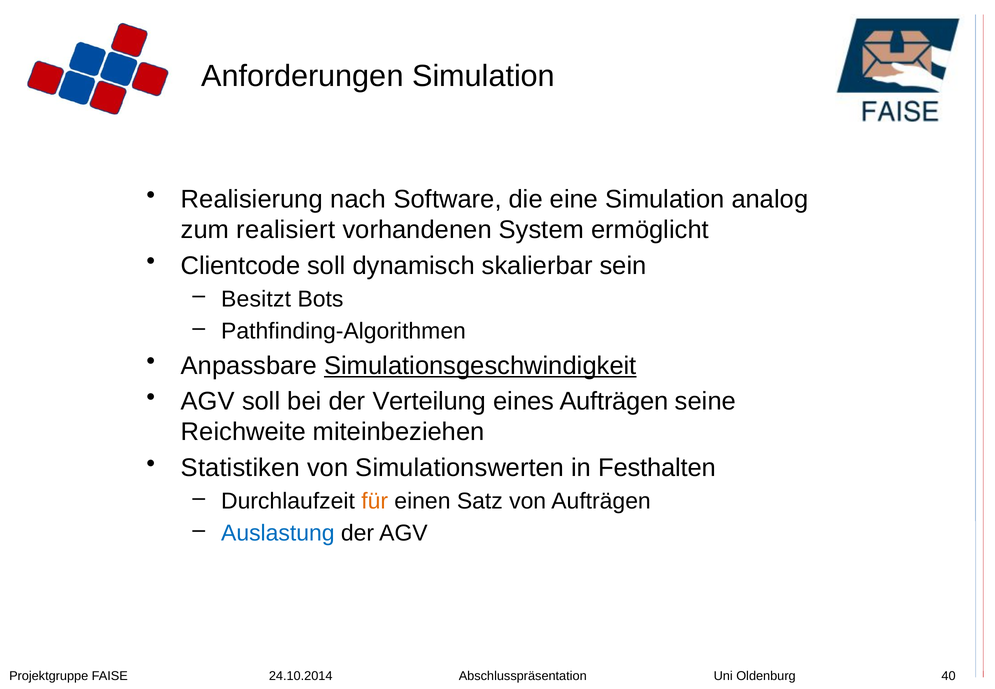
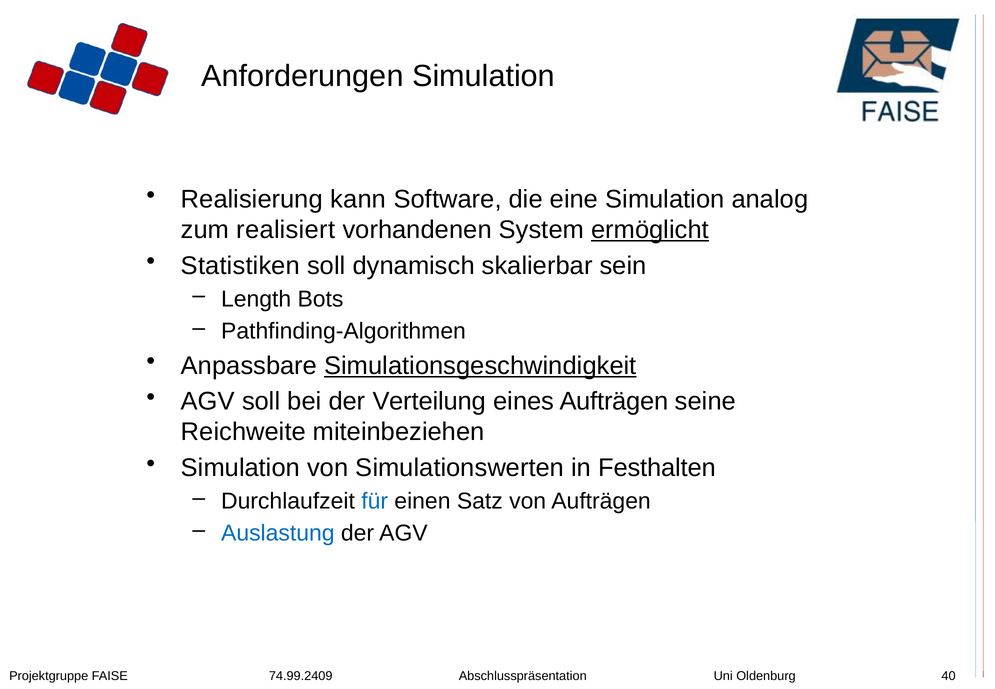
nach: nach -> kann (358, 199)
ermöglicht underline: none -> present (650, 230)
Clientcode: Clientcode -> Statistiken (240, 266)
Besitzt: Besitzt -> Length (256, 299)
Statistiken: Statistiken -> Simulation (240, 468)
für colour: orange -> blue (375, 501)
24.10.2014: 24.10.2014 -> 74.99.2409 (301, 676)
